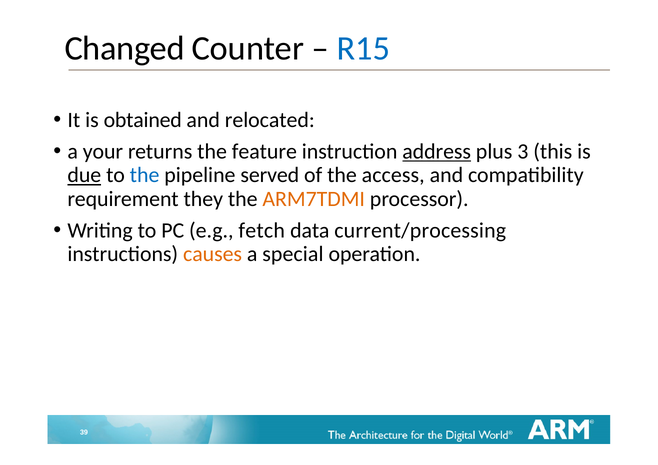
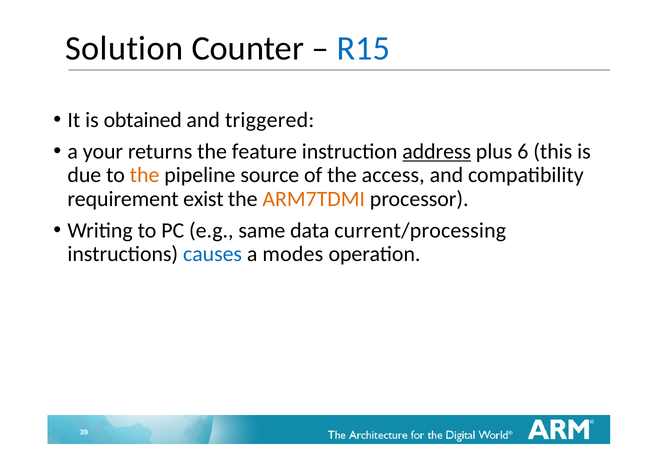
Changed: Changed -> Solution (124, 49)
relocated: relocated -> triggered (270, 120)
3: 3 -> 6 (523, 152)
due underline: present -> none (84, 175)
the colour: blue -> orange (145, 175)
served: served -> source (270, 175)
they: they -> exist (203, 199)
fetch: fetch -> same (262, 230)
causes colour: orange -> blue (213, 254)
special: special -> modes (293, 254)
